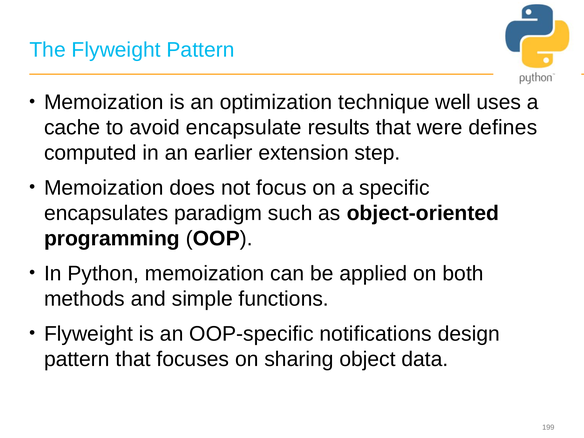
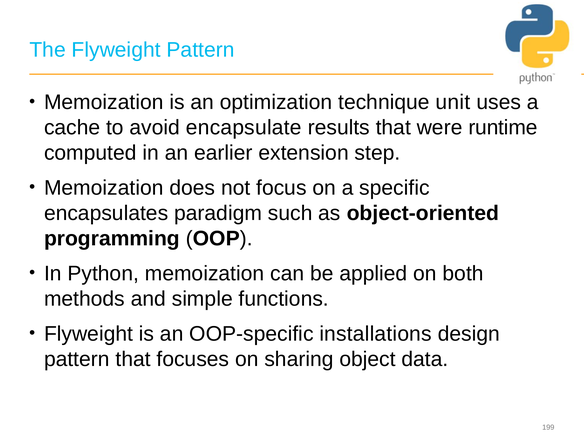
well: well -> unit (453, 102)
defines: defines -> runtime (503, 128)
notifications: notifications -> installations (376, 334)
